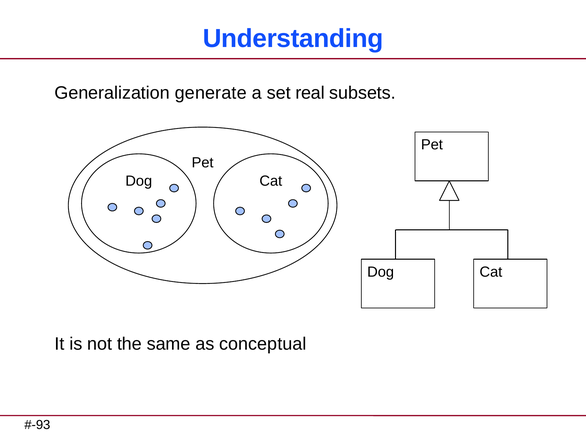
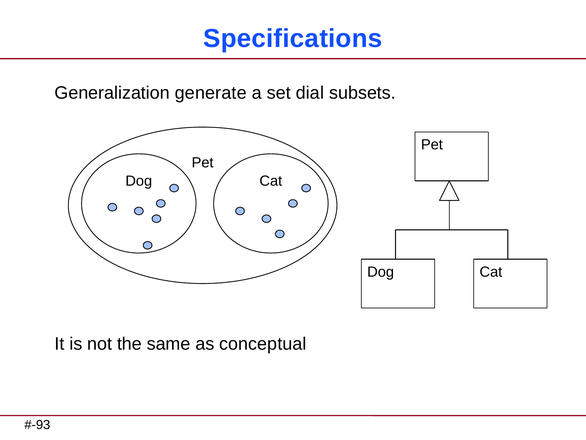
Understanding: Understanding -> Specifications (293, 38)
real: real -> dial (310, 93)
